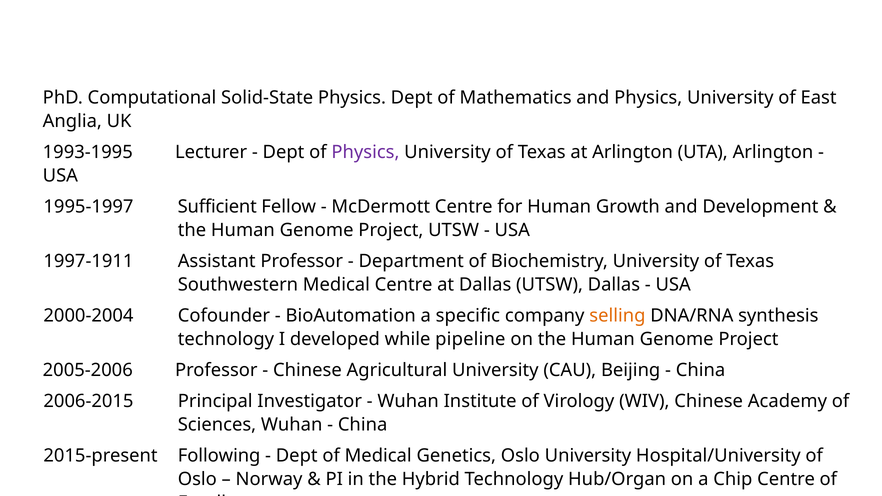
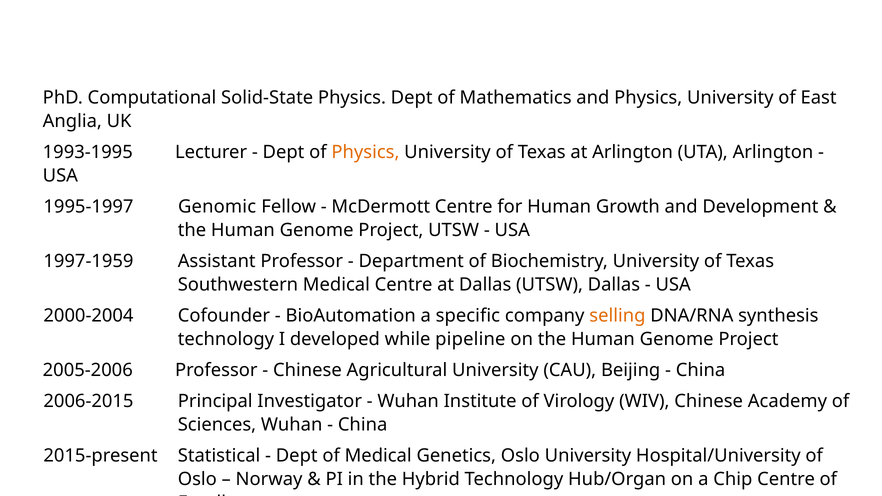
Physics colour: purple -> orange (365, 152)
Sufficient: Sufficient -> Genomic (217, 207)
1997-1911: 1997-1911 -> 1997-1959 (88, 261)
Following: Following -> Statistical (219, 456)
